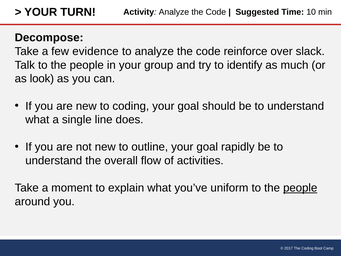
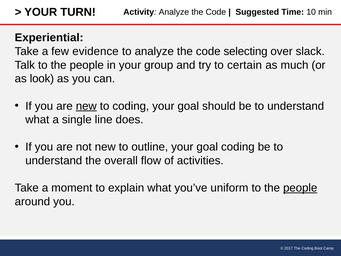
Decompose: Decompose -> Experiential (49, 38)
reinforce: reinforce -> selecting (246, 51)
identify: identify -> certain (245, 65)
new underline: none -> present (86, 106)
goal rapidly: rapidly -> coding (238, 147)
